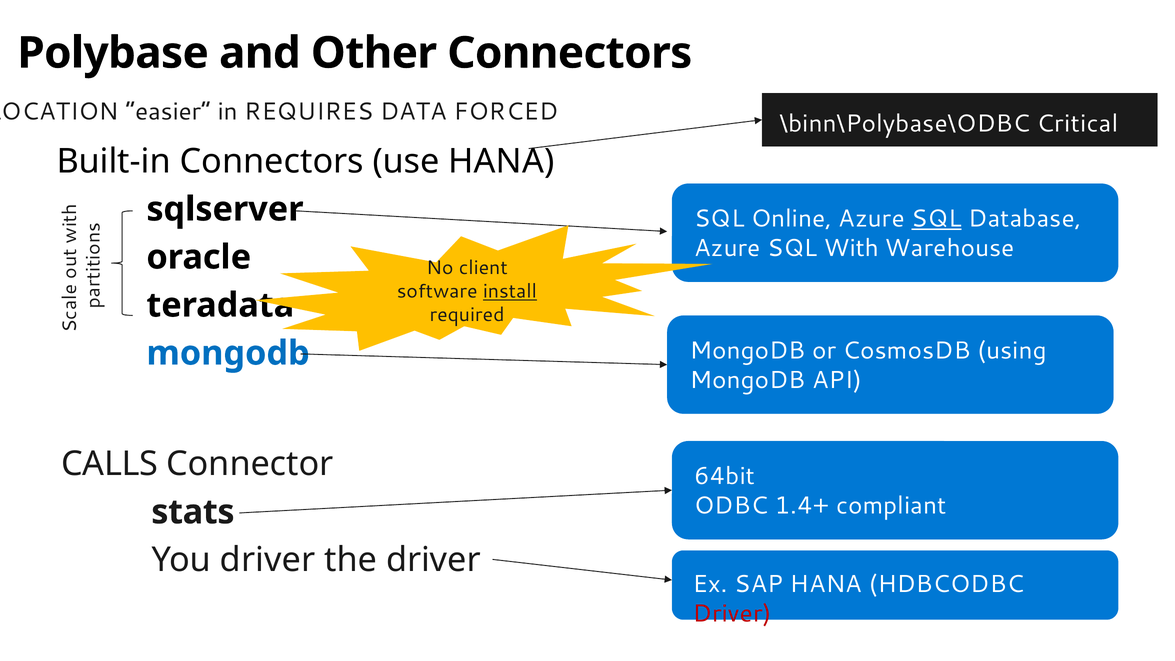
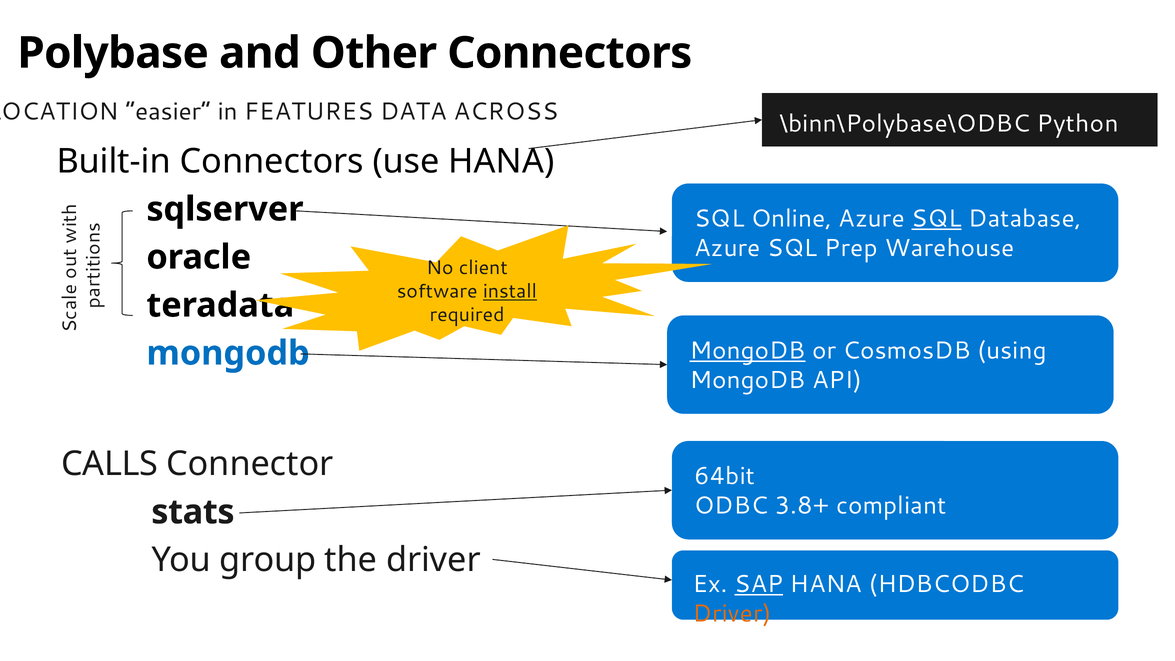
REQUIRES: REQUIRES -> FEATURES (309, 112)
FORCED: FORCED -> ACROSS (506, 112)
Critical: Critical -> Python (1078, 124)
With: With -> Prep (851, 248)
MongoDB underline: none -> present (747, 351)
1.4+: 1.4+ -> 3.8+ (802, 506)
You driver: driver -> group (268, 560)
SAP underline: none -> present (759, 584)
Driver colour: red -> orange (732, 614)
